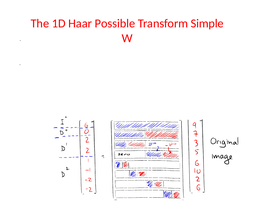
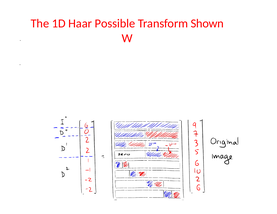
Simple: Simple -> Shown (207, 24)
